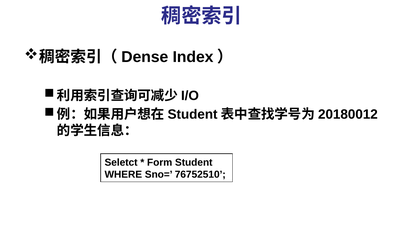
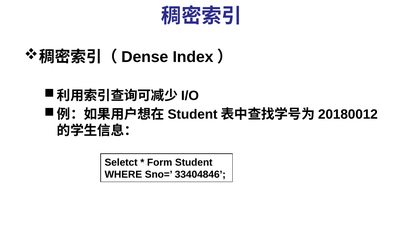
76752510: 76752510 -> 33404846 (200, 174)
